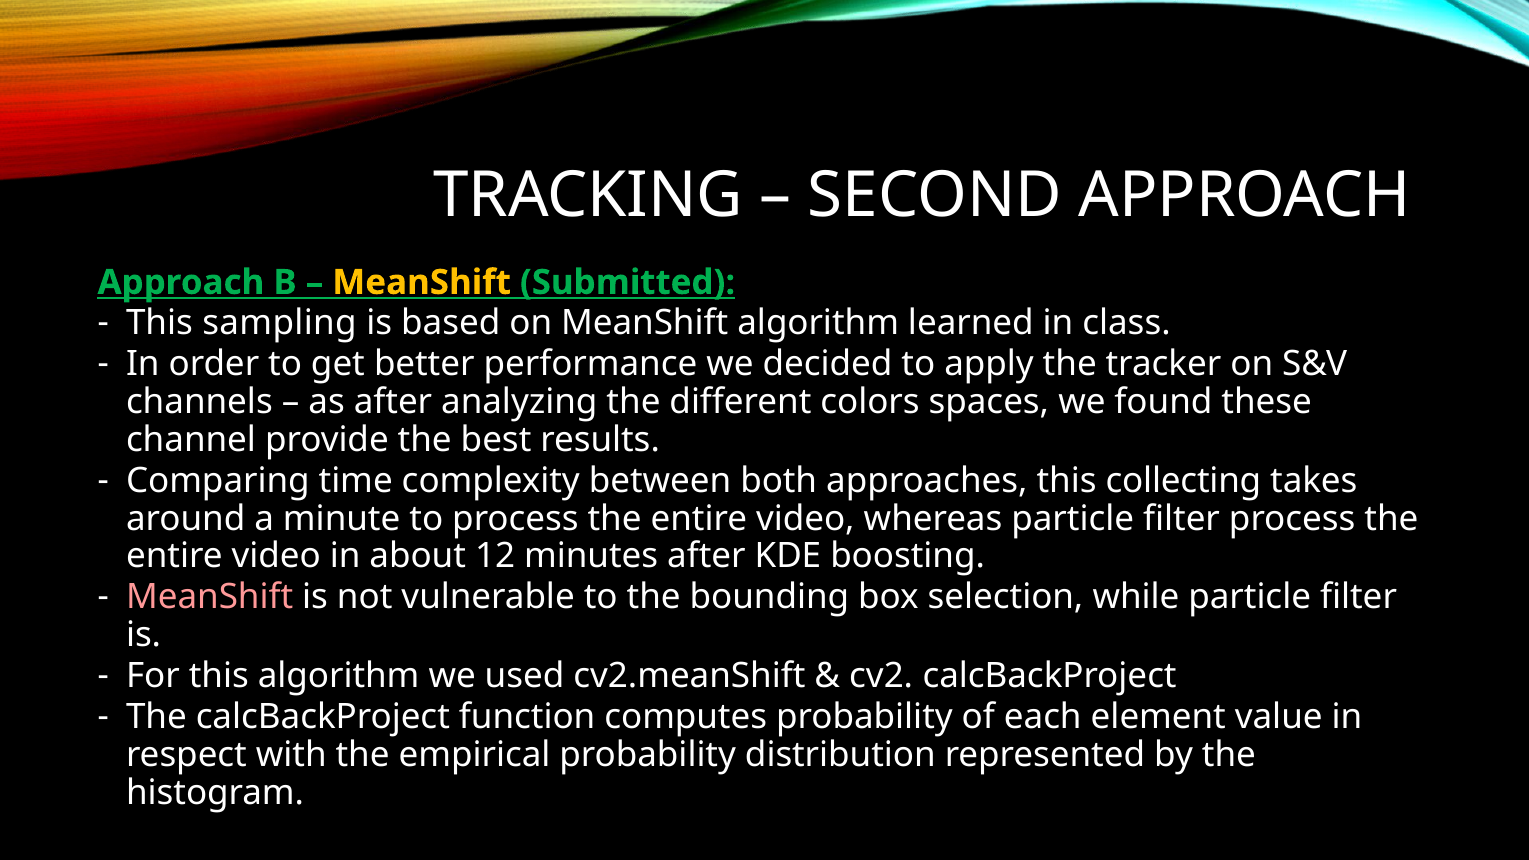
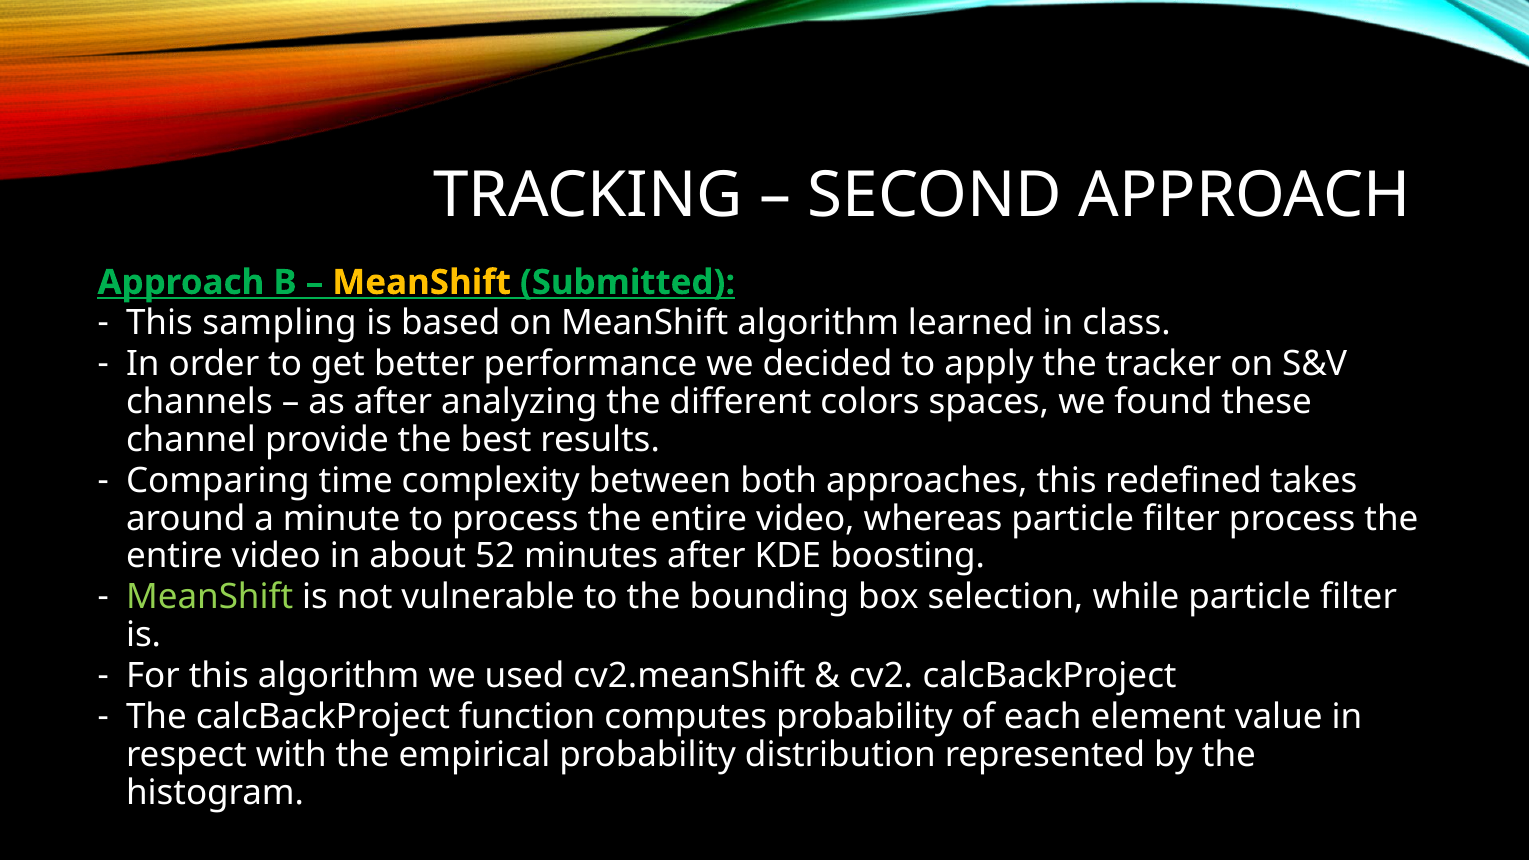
collecting: collecting -> redefined (1183, 481)
12: 12 -> 52 (495, 556)
MeanShift colour: pink -> light green (210, 597)
